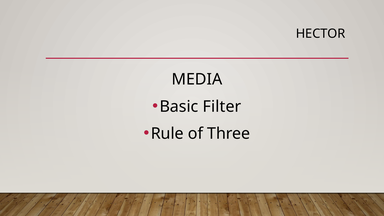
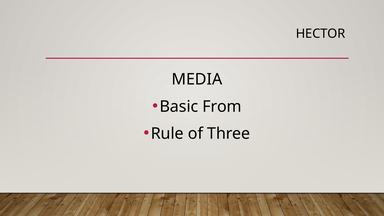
Filter: Filter -> From (222, 106)
